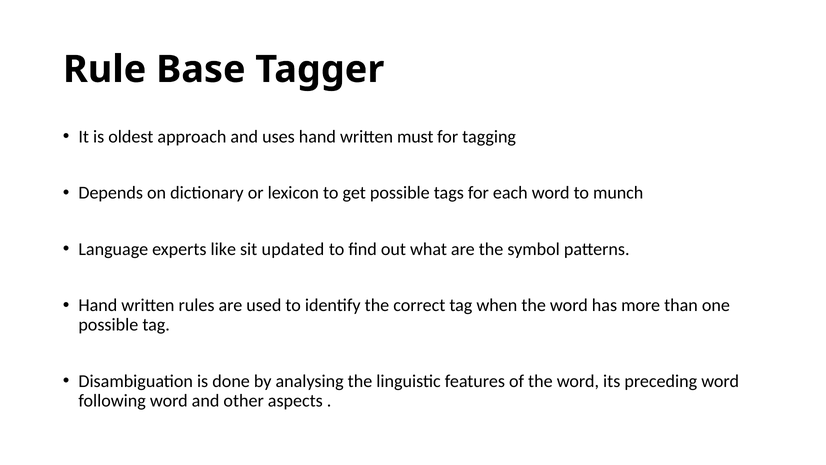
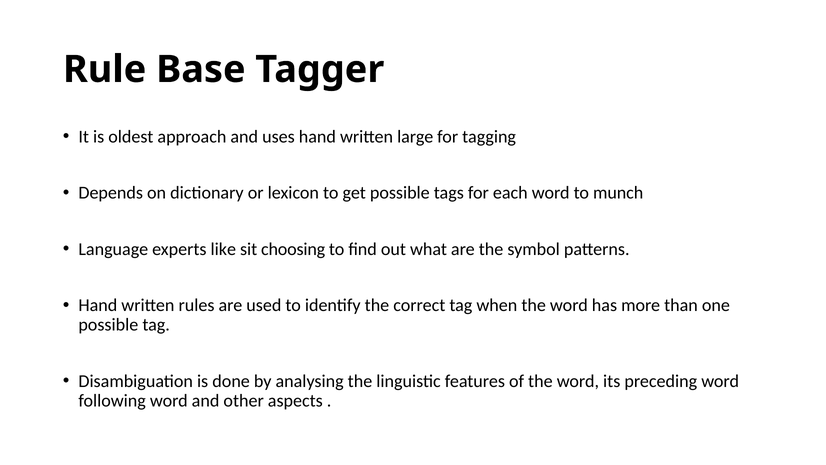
must: must -> large (415, 136)
updated: updated -> choosing (293, 249)
